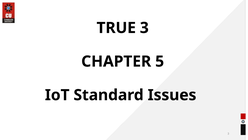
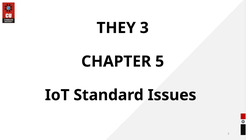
TRUE: TRUE -> THEY (116, 28)
